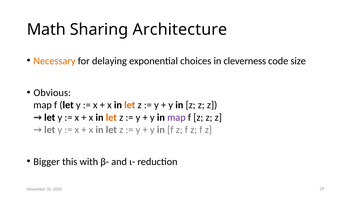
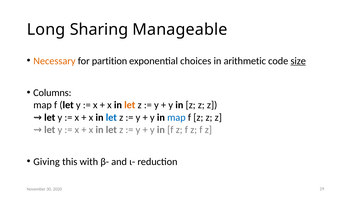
Math: Math -> Long (46, 29)
Architecture: Architecture -> Manageable (180, 29)
delaying: delaying -> partition (109, 61)
cleverness: cleverness -> arithmetic (245, 61)
size underline: none -> present (298, 61)
Obvious: Obvious -> Columns (52, 93)
let colour: orange -> blue (111, 117)
map colour: purple -> blue (176, 117)
Bigger: Bigger -> Giving (47, 161)
